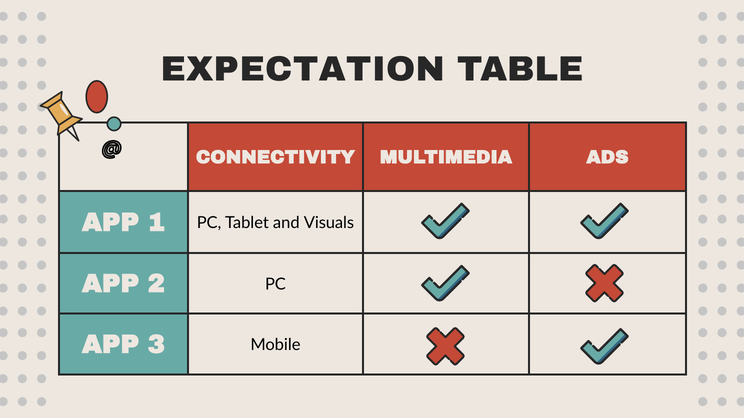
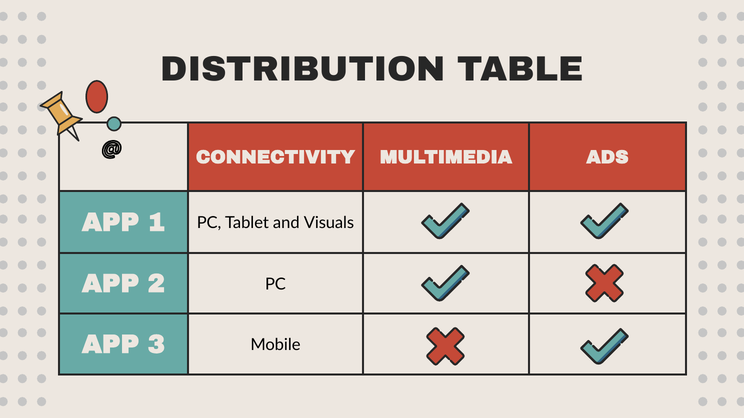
EXPECTATION: EXPECTATION -> DISTRIBUTION (303, 69)
